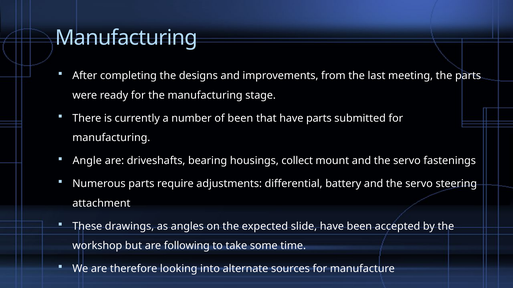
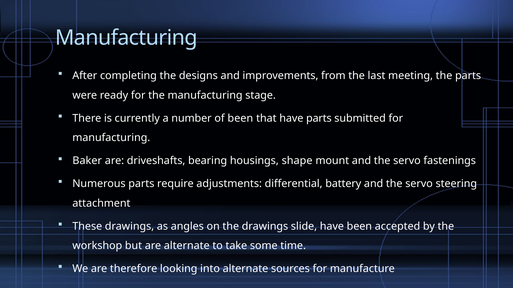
Angle: Angle -> Baker (87, 161)
collect: collect -> shape (297, 161)
the expected: expected -> drawings (265, 227)
are following: following -> alternate (187, 246)
